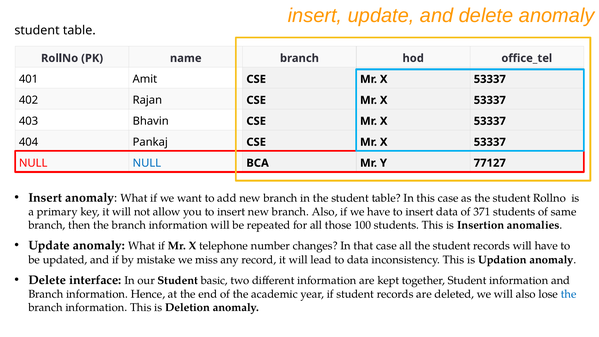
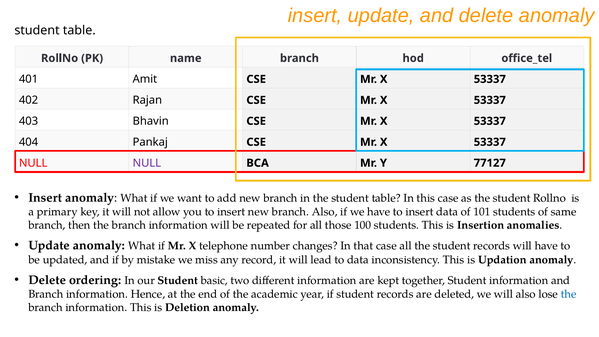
NULL colour: blue -> purple (147, 163)
371: 371 -> 101 (482, 212)
interface: interface -> ordering (95, 280)
